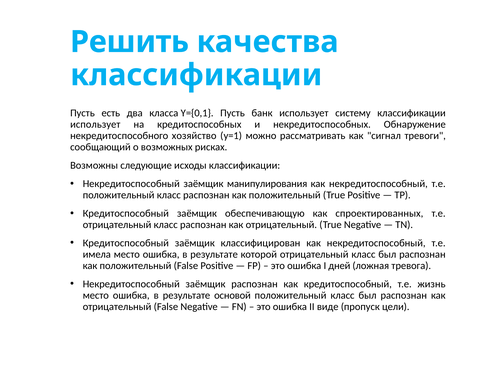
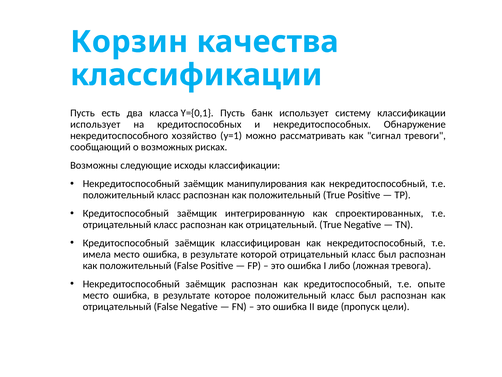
Решить: Решить -> Корзин (129, 42)
обеспечивающую: обеспечивающую -> интегрированную (265, 213)
дней: дней -> либо (339, 265)
жизнь: жизнь -> опыте (431, 284)
основой: основой -> которое (232, 295)
